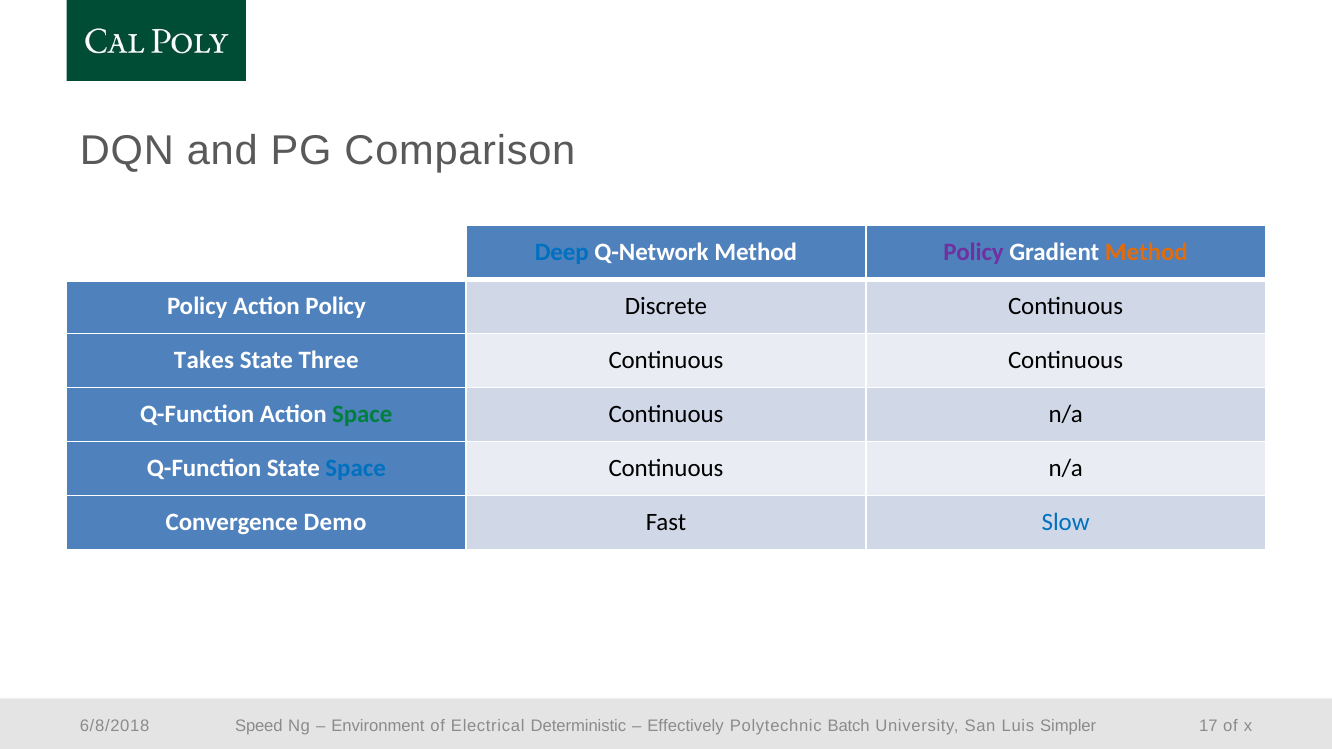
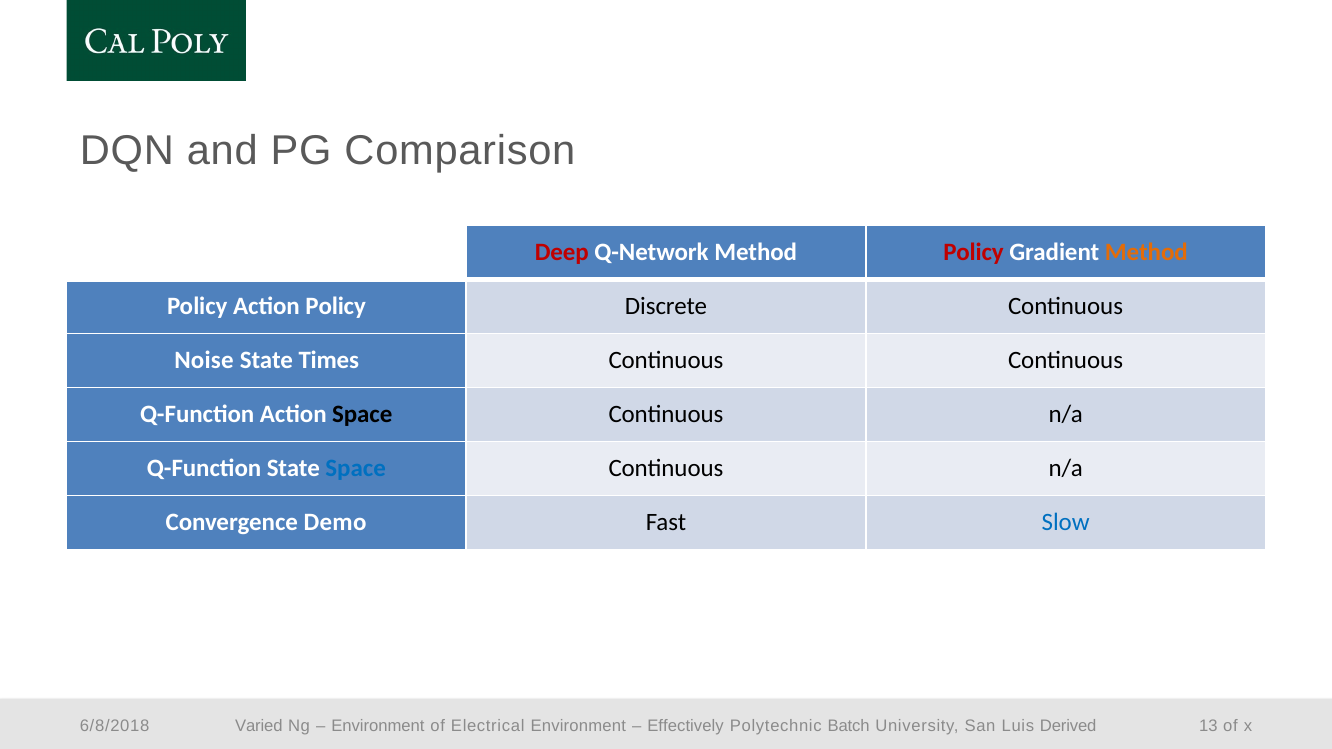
Deep colour: blue -> red (562, 253)
Policy colour: purple -> red (974, 253)
Takes: Takes -> Noise (204, 361)
Three: Three -> Times (329, 361)
Space colour: green -> black (362, 415)
Speed: Speed -> Varied (259, 726)
Electrical Deterministic: Deterministic -> Environment (578, 726)
Simpler: Simpler -> Derived (1068, 726)
17: 17 -> 13 (1208, 726)
